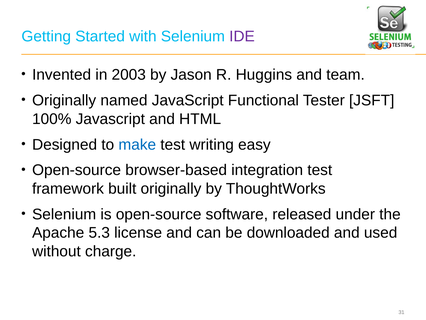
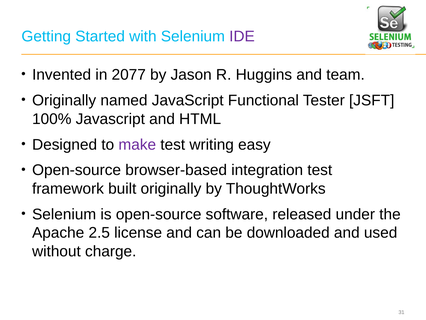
2003: 2003 -> 2077 (129, 75)
make colour: blue -> purple (137, 144)
5.3: 5.3 -> 2.5 (99, 233)
